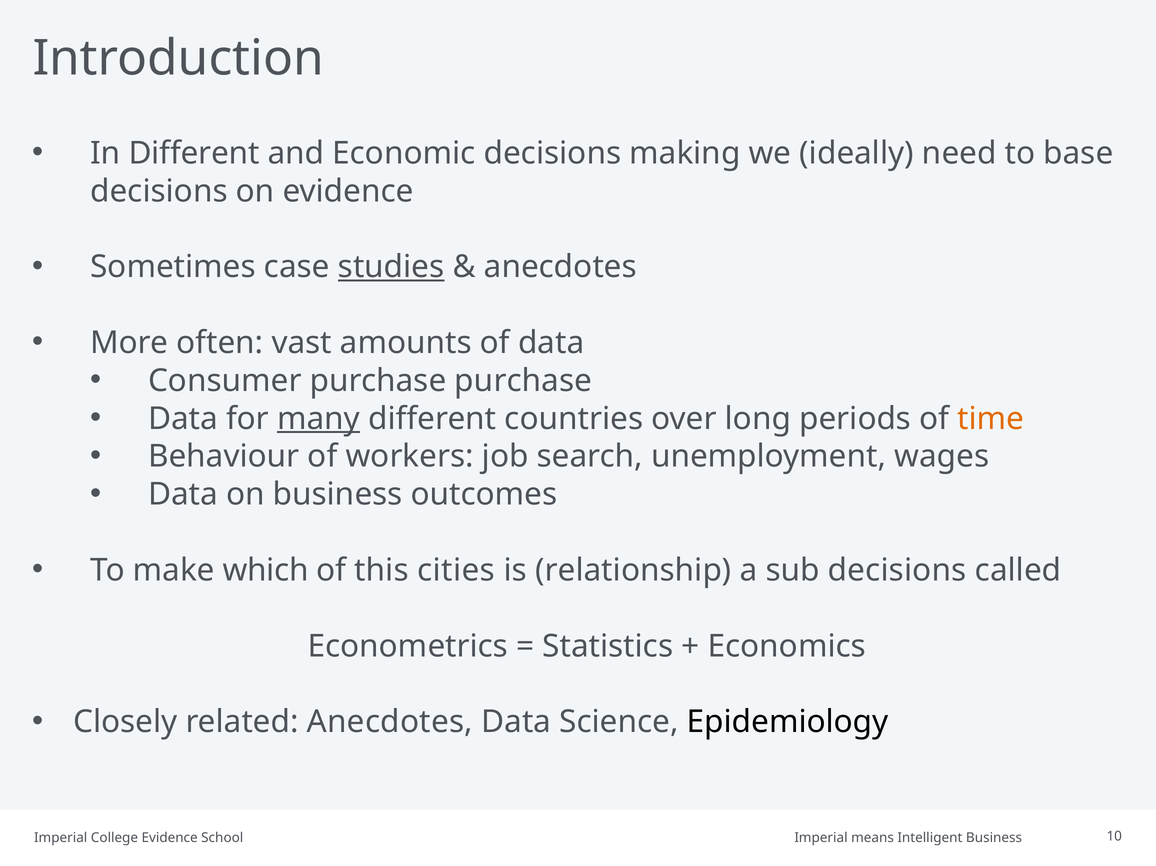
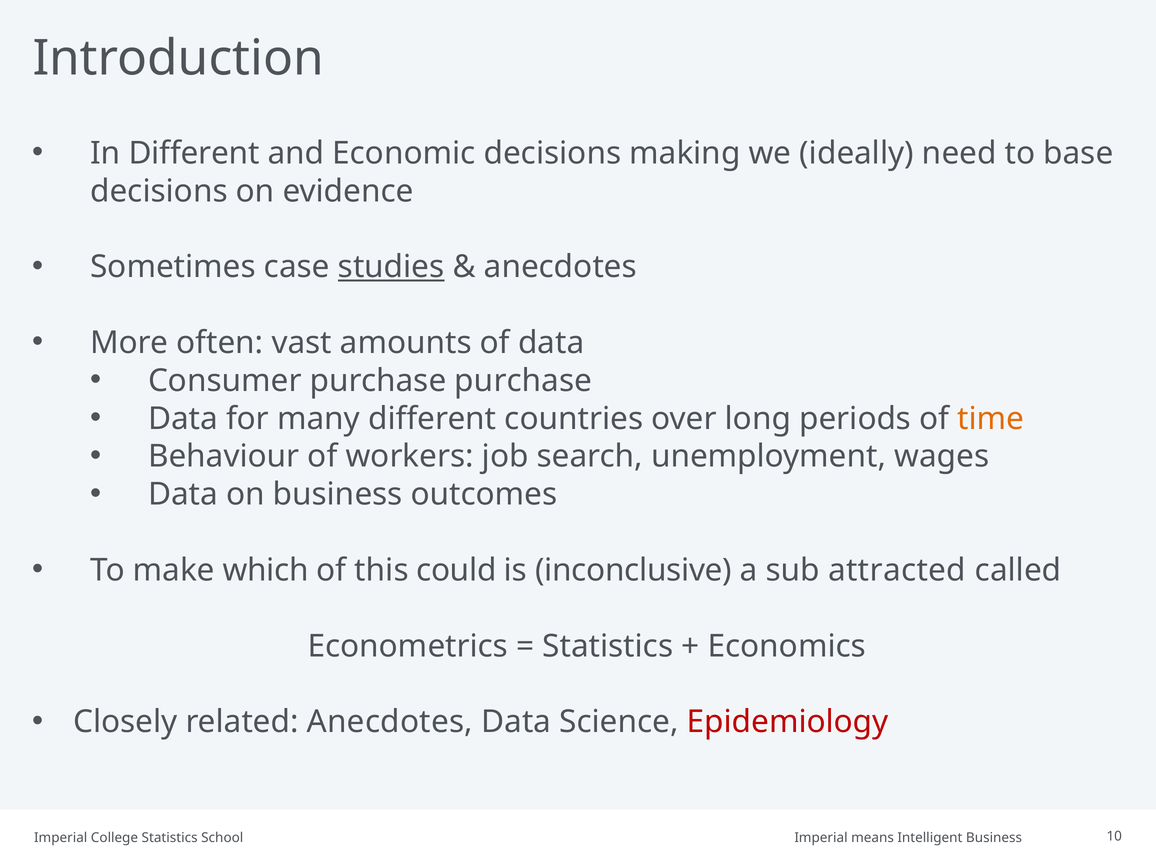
many underline: present -> none (319, 419)
cities: cities -> could (456, 571)
relationship: relationship -> inconclusive (633, 571)
sub decisions: decisions -> attracted (897, 571)
Epidemiology colour: black -> red (788, 723)
Evidence: Evidence -> Statistics (170, 839)
